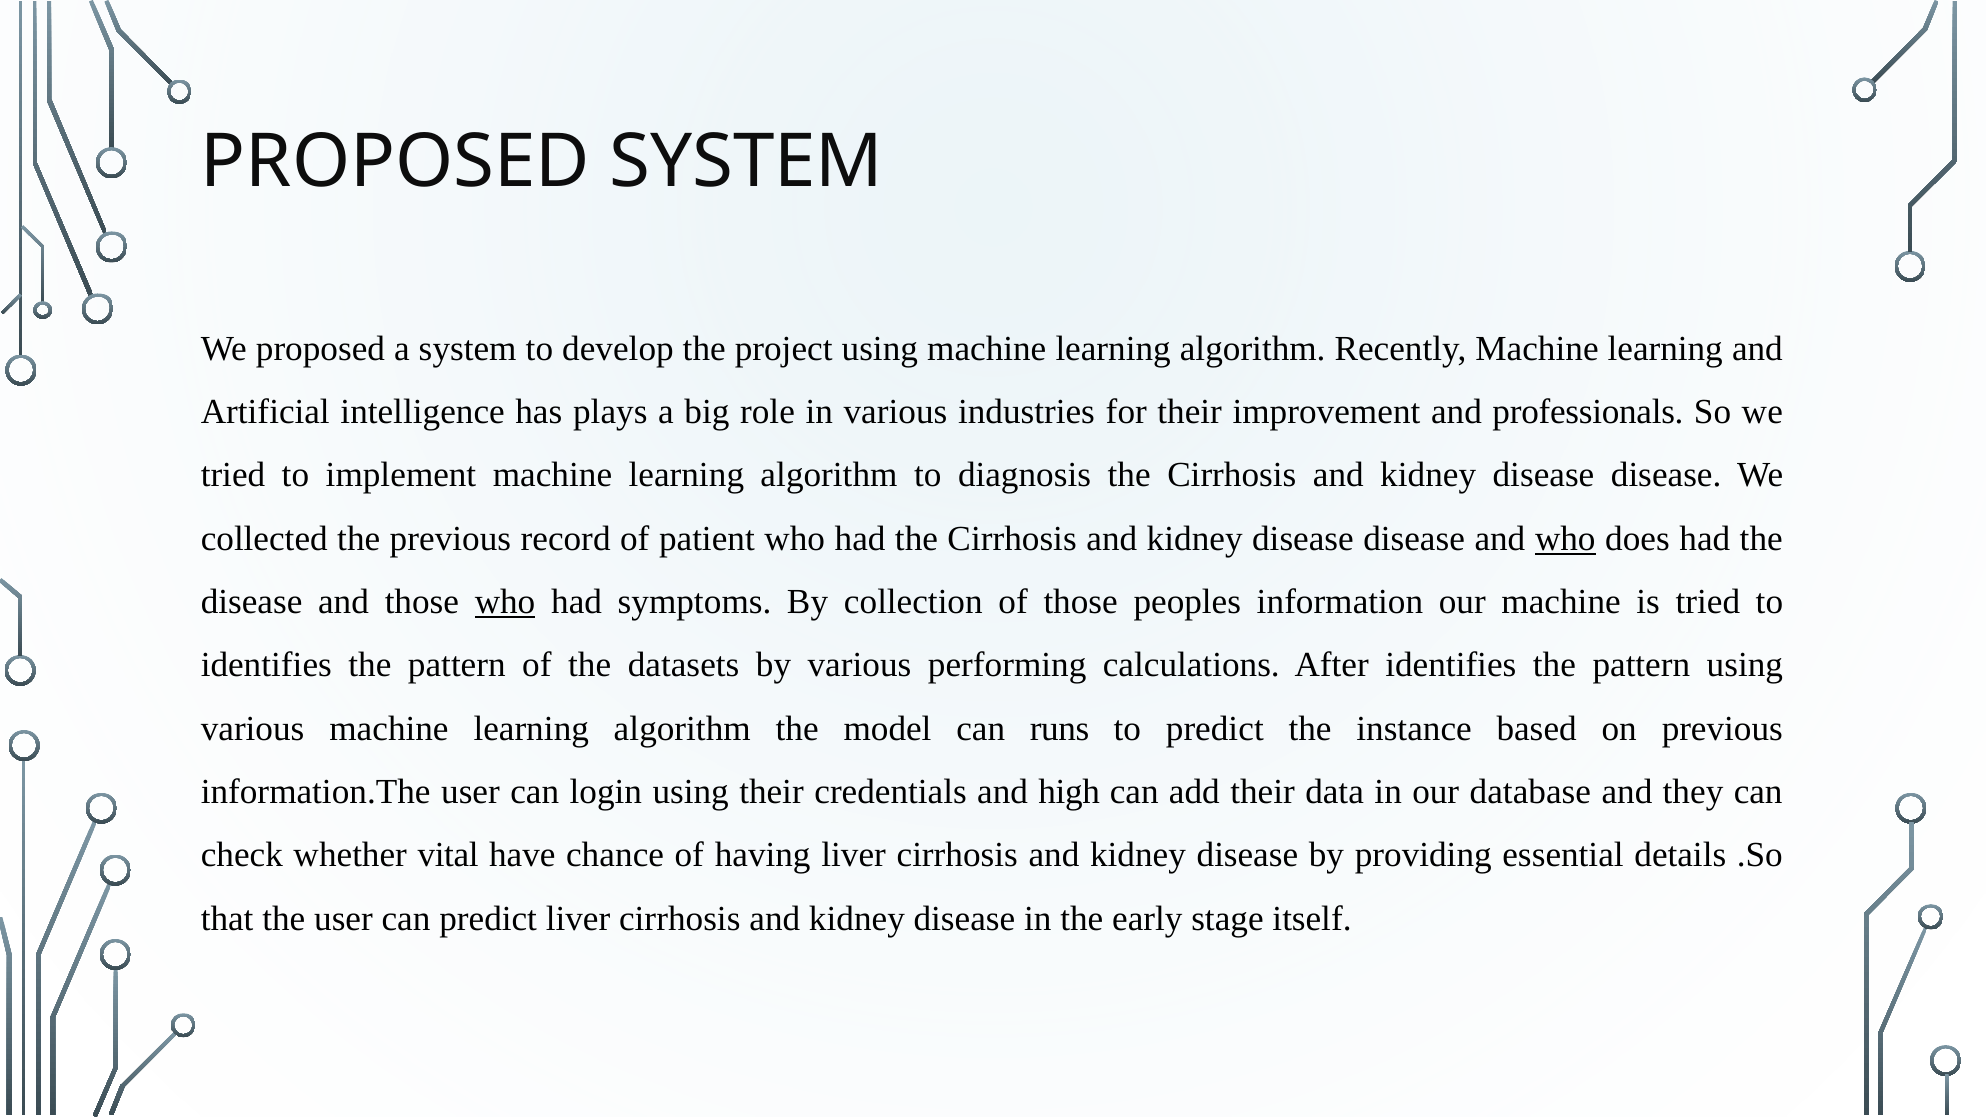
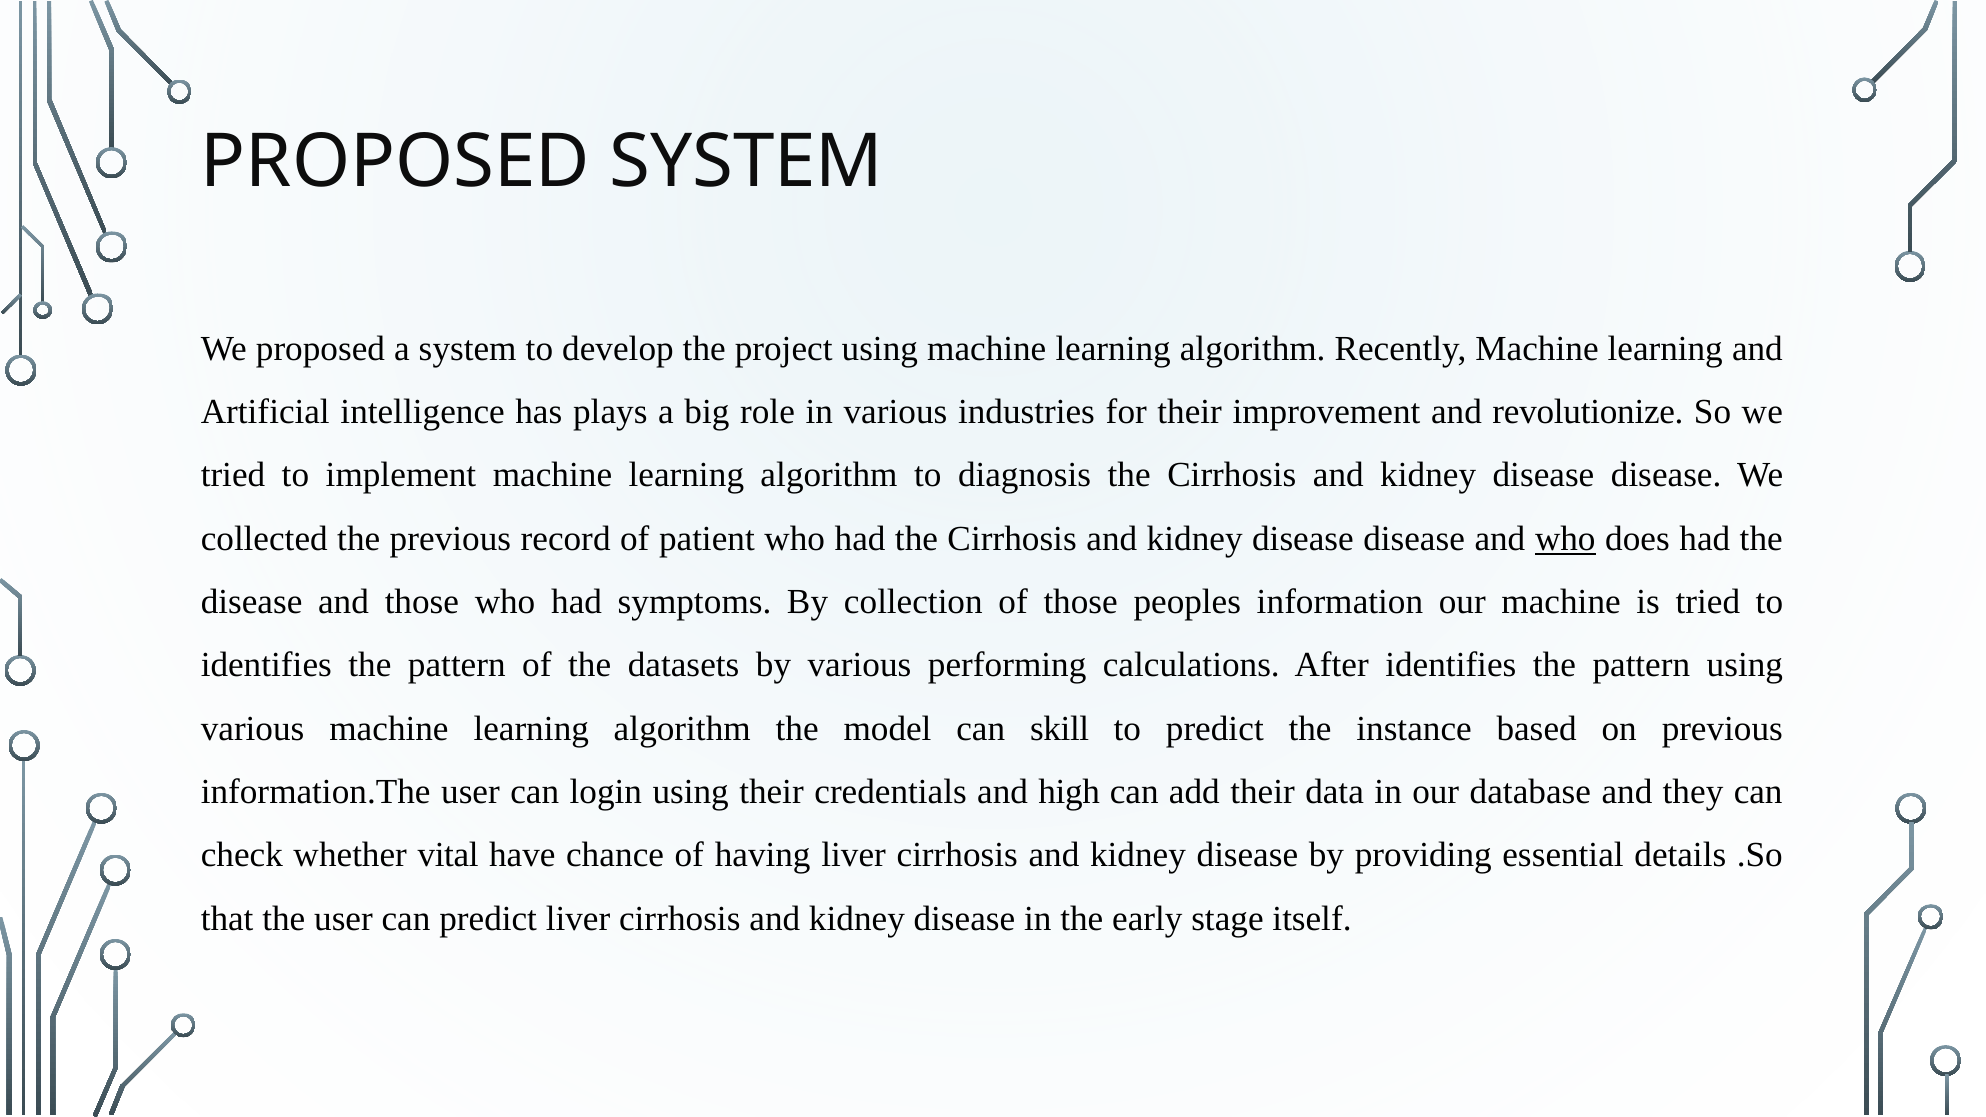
professionals: professionals -> revolutionize (1588, 412)
who underline: present -> none (505, 602)
runs: runs -> skill (1060, 728)
